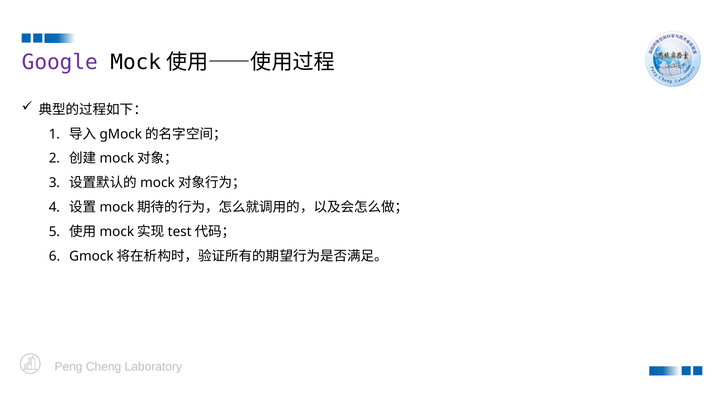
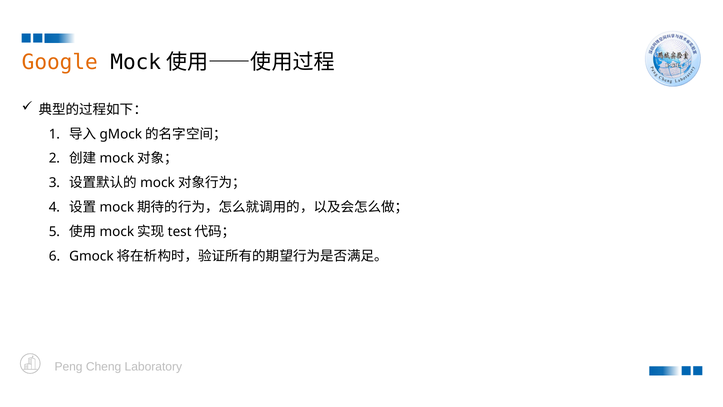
Google colour: purple -> orange (60, 62)
